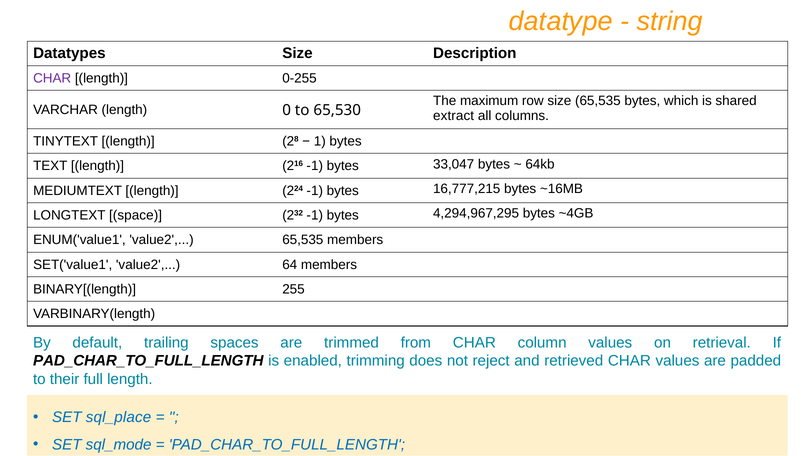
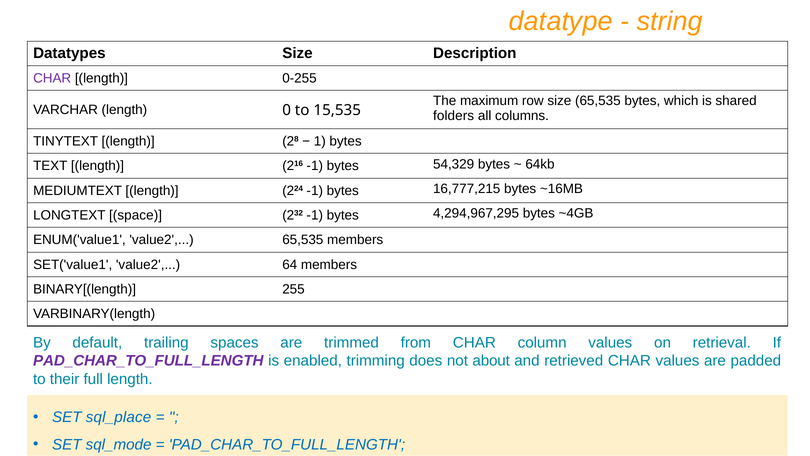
65,530: 65,530 -> 15,535 (337, 110)
extract: extract -> folders (454, 116)
33,047: 33,047 -> 54,329 (454, 164)
PAD_CHAR_TO_FULL_LENGTH colour: black -> purple (148, 360)
reject: reject -> about (491, 360)
